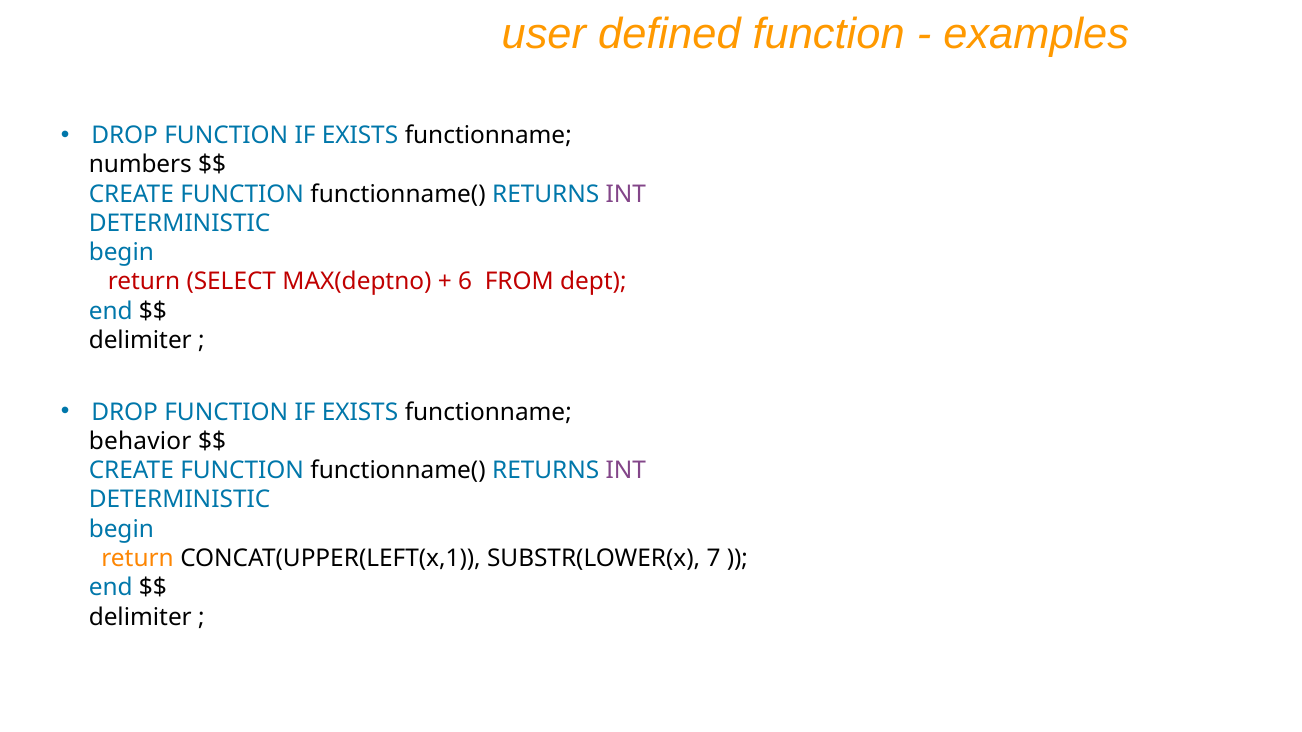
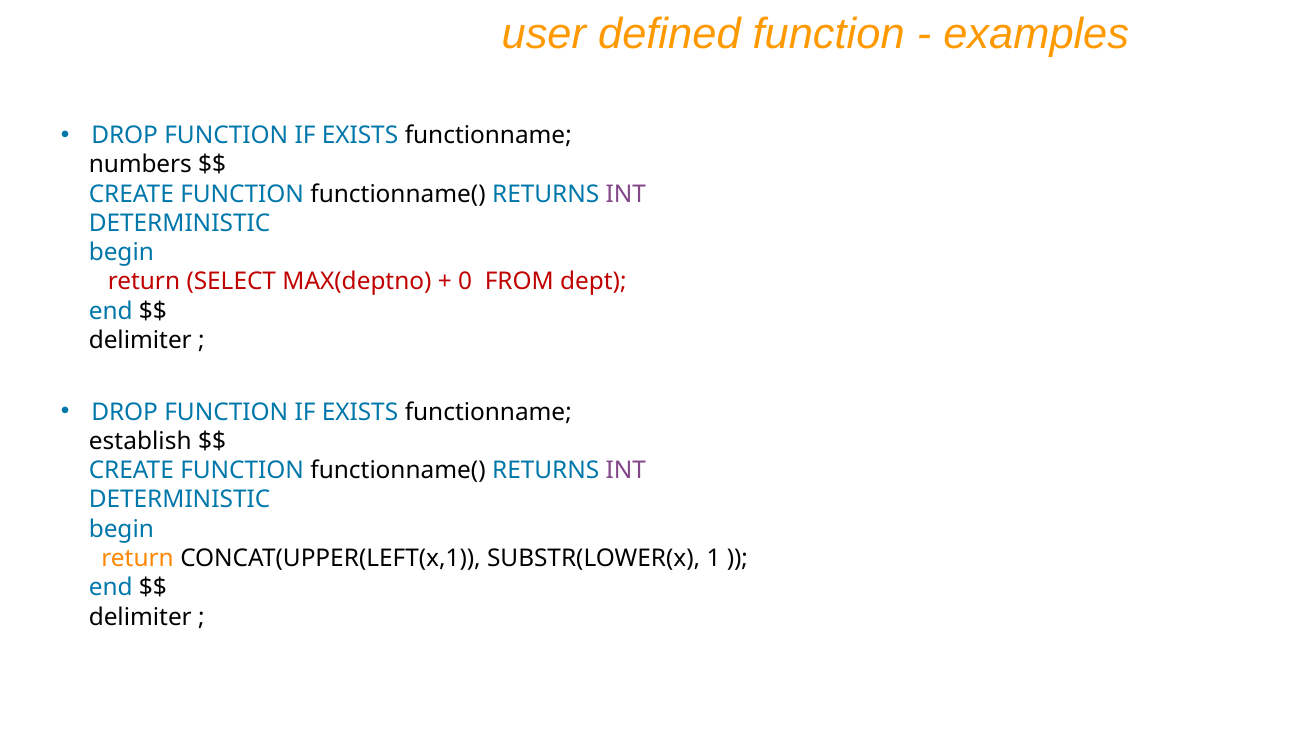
6: 6 -> 0 (465, 282)
behavior: behavior -> establish (140, 442)
7: 7 -> 1 (713, 559)
